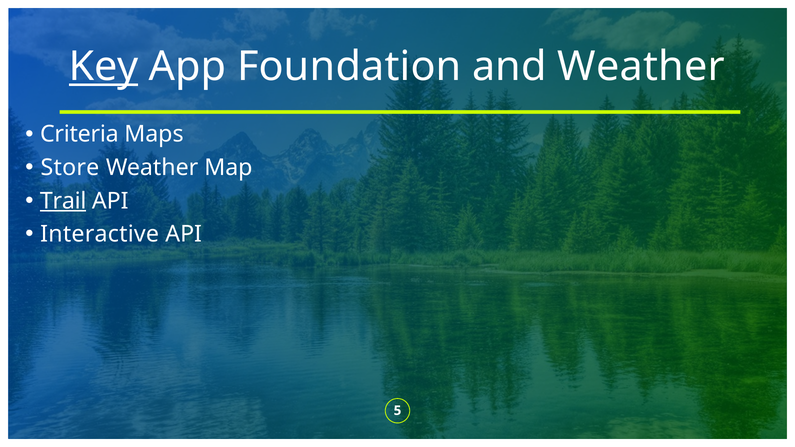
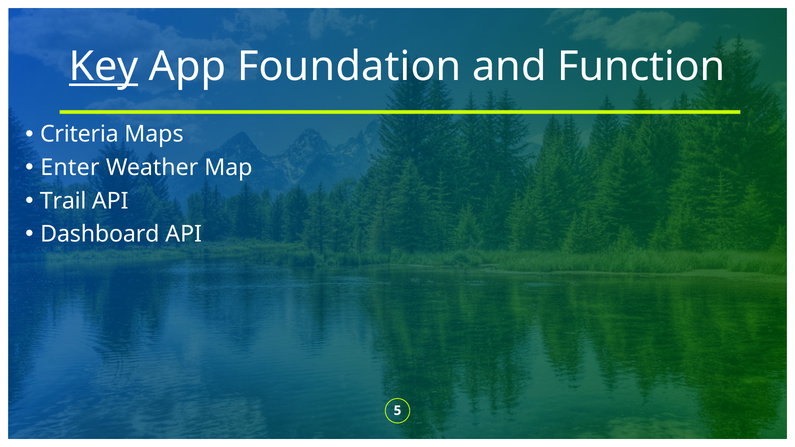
and Weather: Weather -> Function (641, 67)
Store: Store -> Enter (70, 168)
Trail underline: present -> none (63, 201)
Interactive: Interactive -> Dashboard (100, 234)
